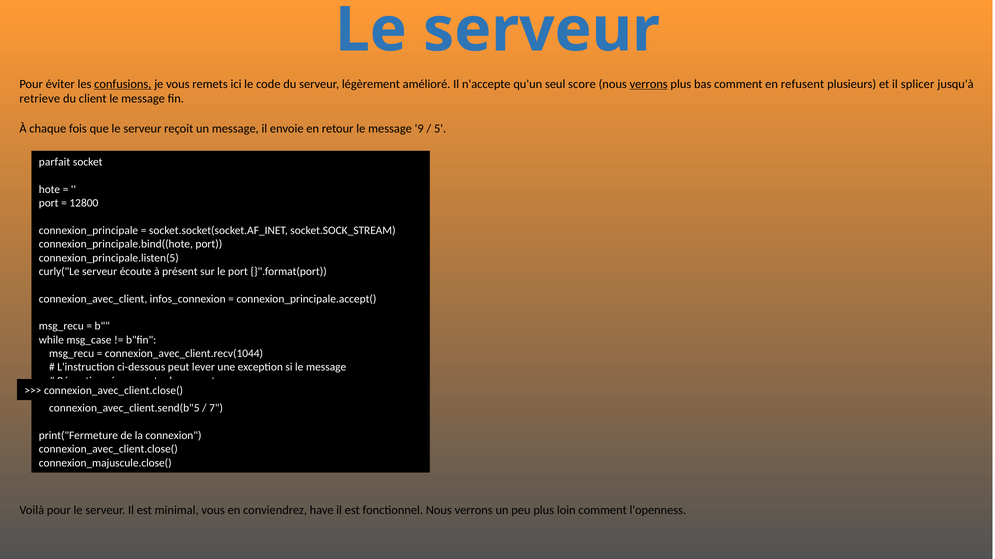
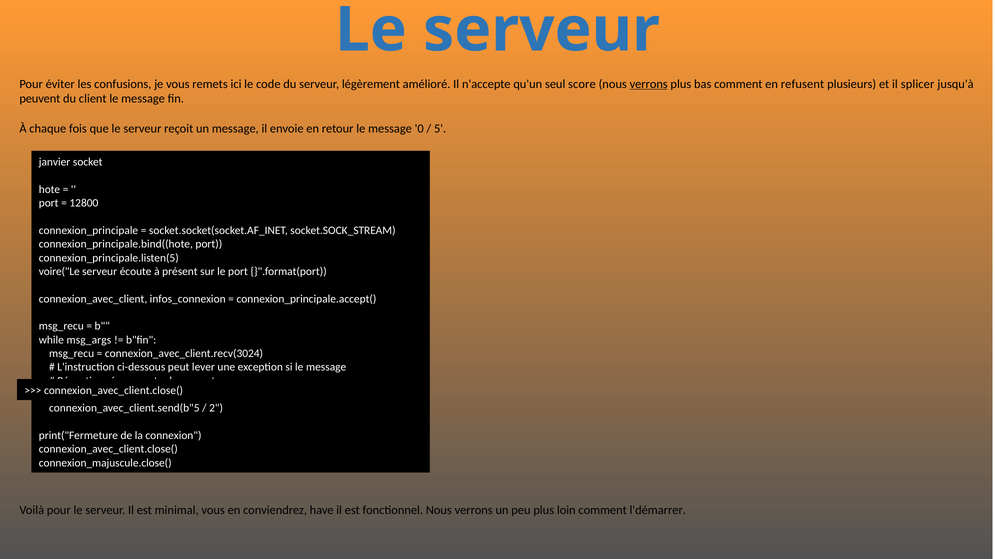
confusions underline: present -> none (123, 84)
retrieve: retrieve -> peuvent (40, 99)
9: 9 -> 0 (419, 129)
parfait: parfait -> janvier (55, 162)
curly("Le: curly("Le -> voire("Le (59, 272)
msg_case: msg_case -> msg_args (89, 340)
connexion_avec_client.recv(1044: connexion_avec_client.recv(1044 -> connexion_avec_client.recv(3024 (184, 354)
7: 7 -> 2 (216, 409)
l'openness: l'openness -> l'démarrer (658, 511)
